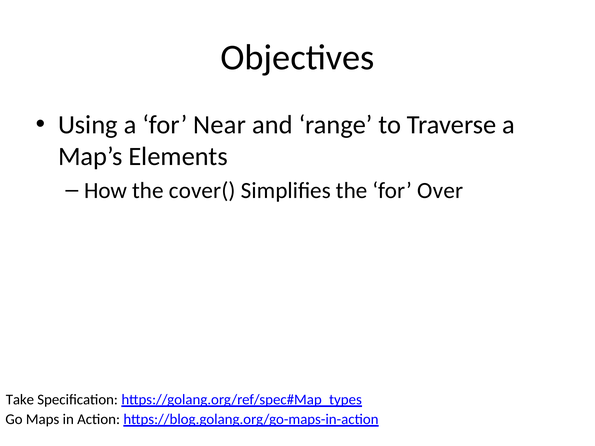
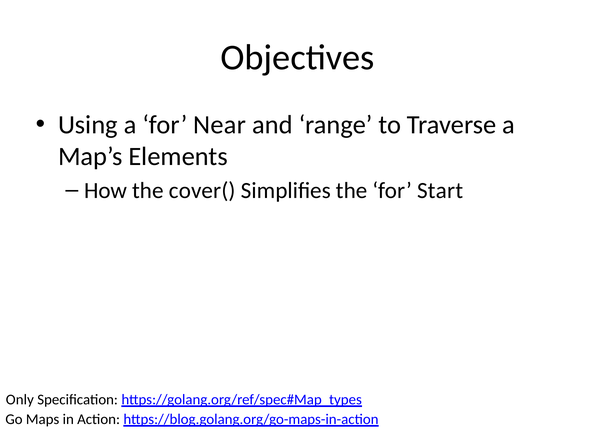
Over: Over -> Start (440, 191)
Take: Take -> Only (20, 400)
